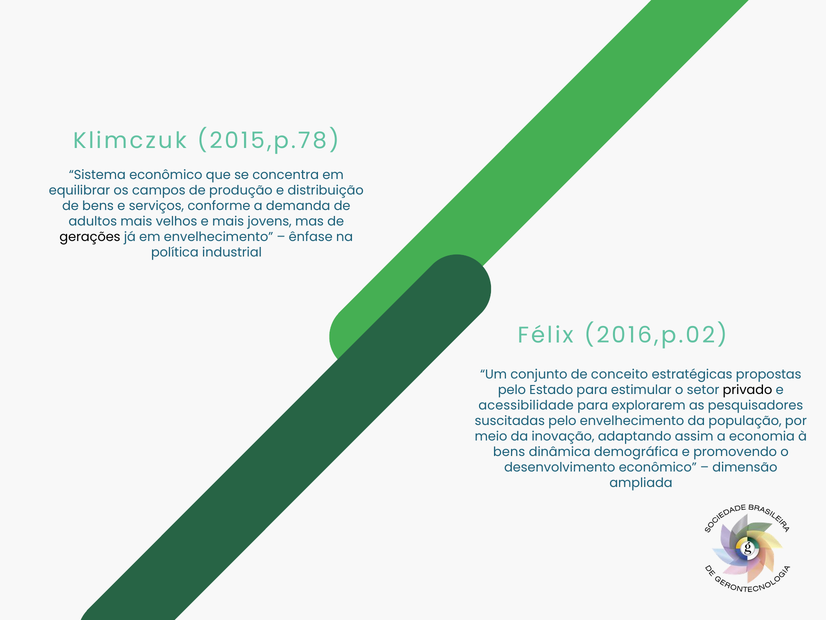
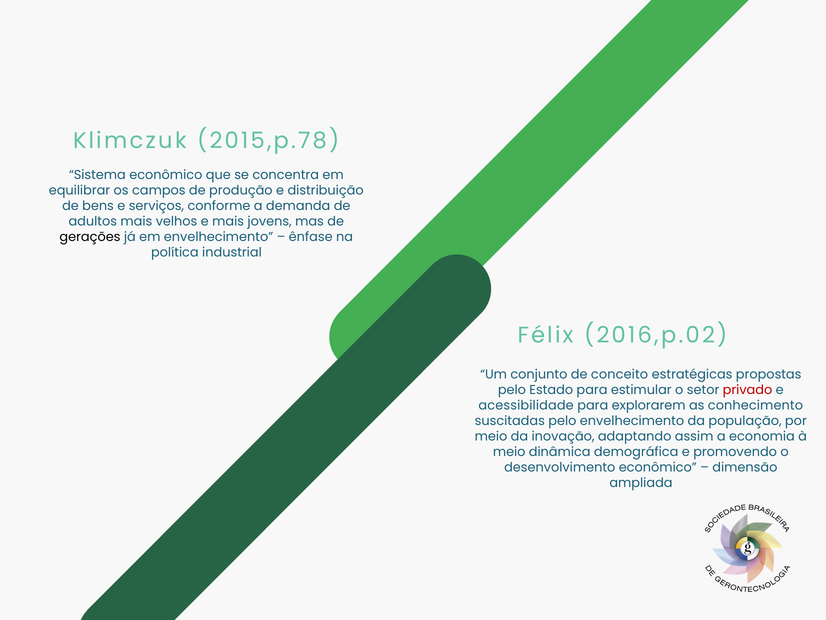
privado colour: black -> red (748, 390)
pesquisadores: pesquisadores -> conhecimento (755, 405)
bens: bens -> meio (509, 451)
